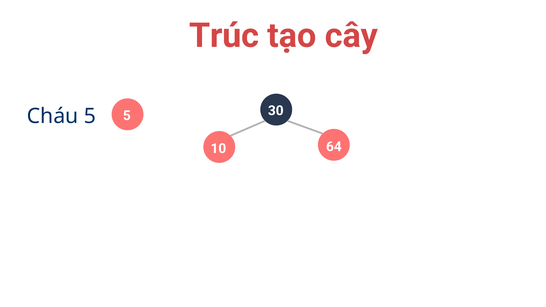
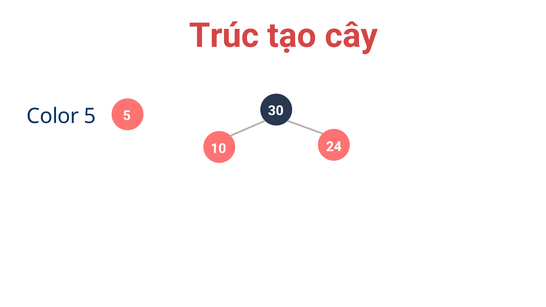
Cháu: Cháu -> Color (53, 116)
64: 64 -> 24 (334, 147)
